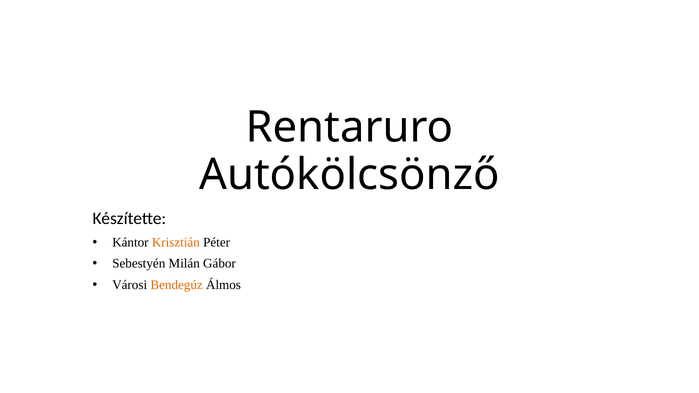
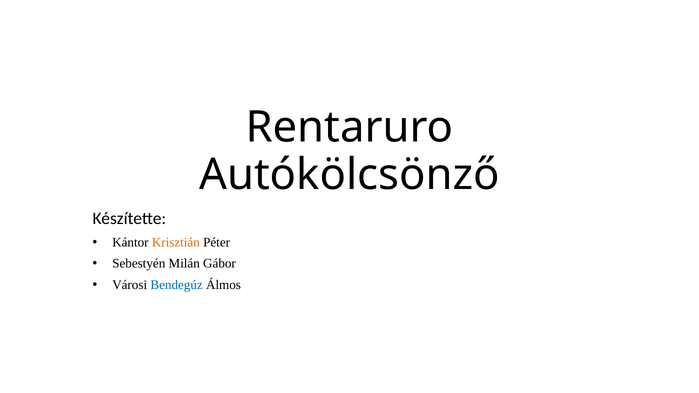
Bendegúz colour: orange -> blue (177, 285)
